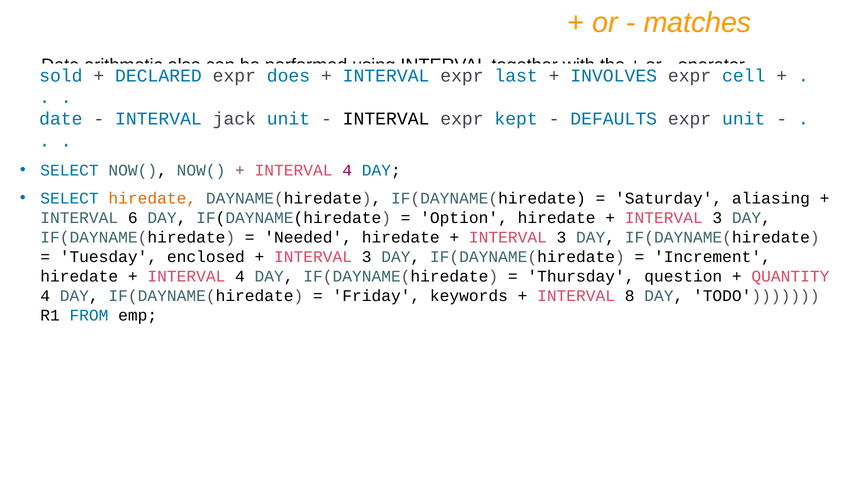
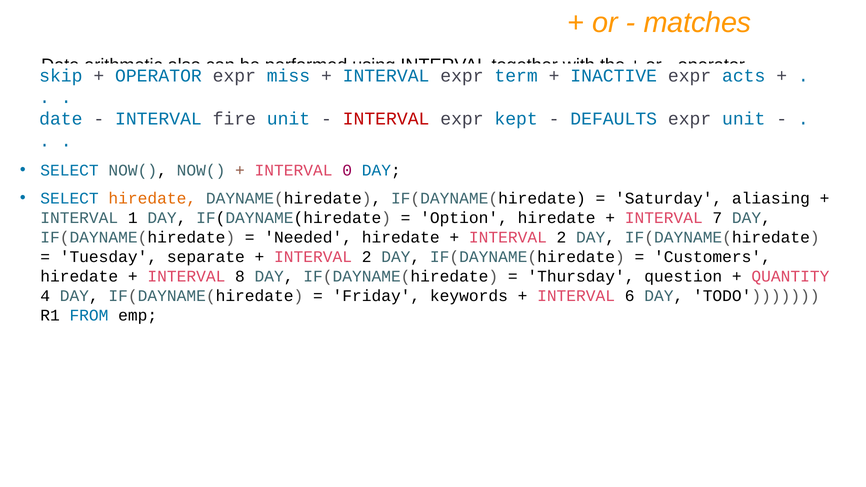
sold: sold -> skip (61, 76)
DECLARED: DECLARED -> OPERATOR (158, 76)
does: does -> miss (288, 76)
last: last -> term (516, 76)
INVOLVES: INVOLVES -> INACTIVE (614, 76)
cell: cell -> acts (744, 76)
jack: jack -> fire (234, 119)
INTERVAL colour: black -> red (386, 119)
4: 4 -> 0 (347, 170)
6: 6 -> 1 (133, 218)
3: 3 -> 7 (717, 218)
3: 3 -> 2 (561, 237)
enclosed: enclosed -> separate (206, 257)
3: 3 -> 2 (367, 257)
Increment: Increment -> Customers (712, 257)
4: 4 -> 8 (240, 276)
8: 8 -> 6 (630, 296)
